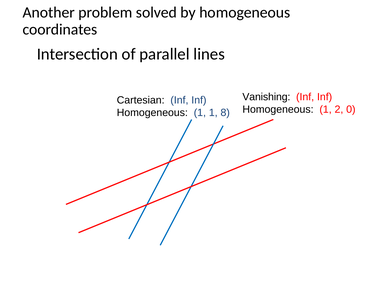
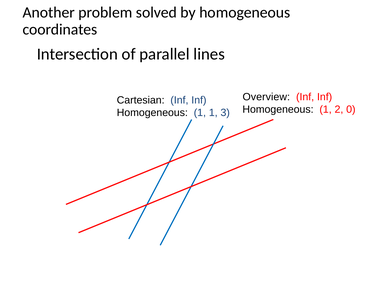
Vanishing: Vanishing -> Overview (266, 97)
8: 8 -> 3 (225, 113)
